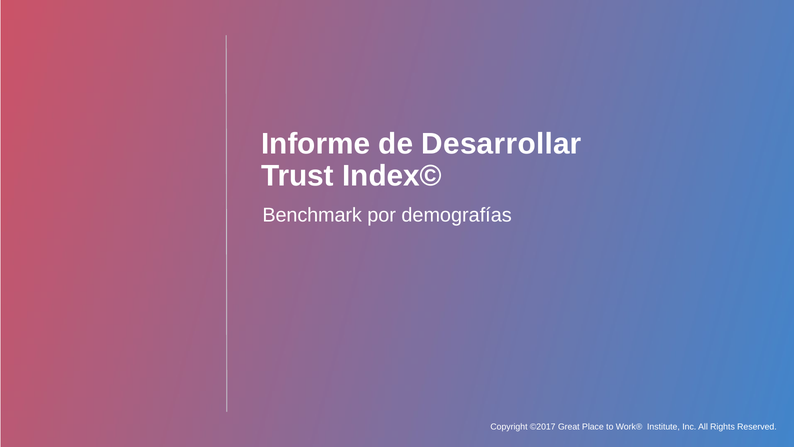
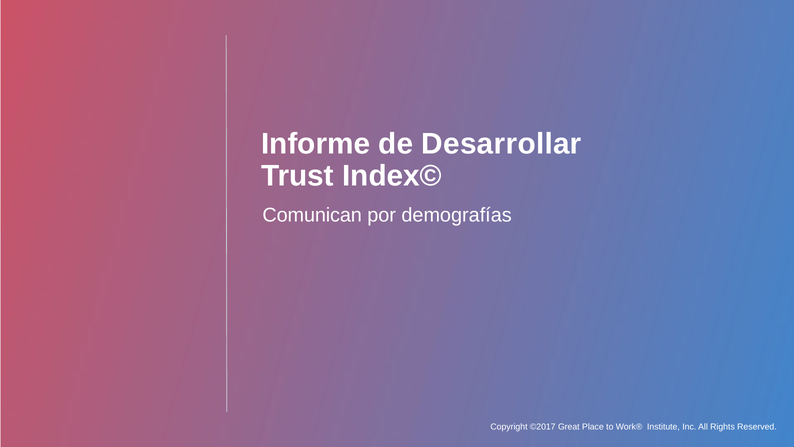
Benchmark: Benchmark -> Comunican (312, 215)
